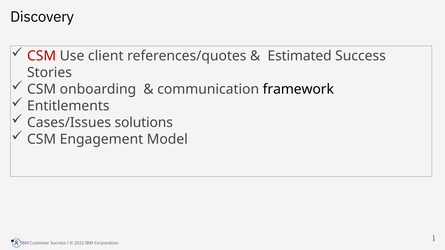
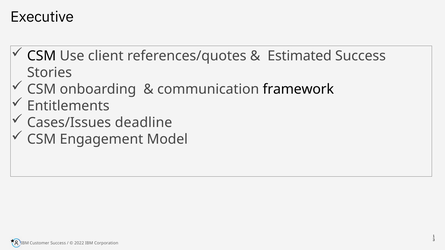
Discovery: Discovery -> Executive (42, 17)
CSM colour: red -> black (42, 56)
solutions: solutions -> deadline (144, 123)
